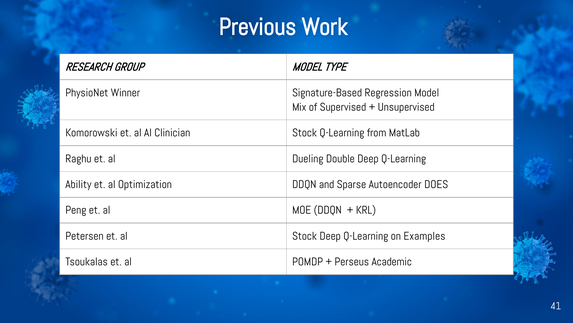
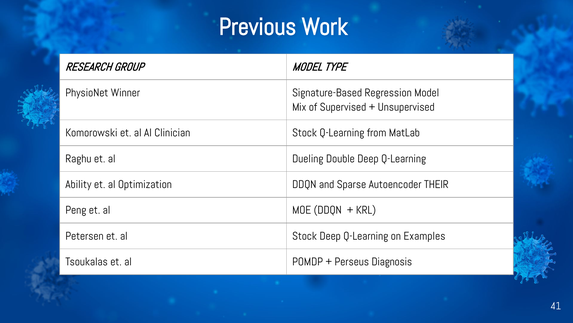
DOES: DOES -> THEIR (436, 184)
Academic: Academic -> Diagnosis (392, 261)
